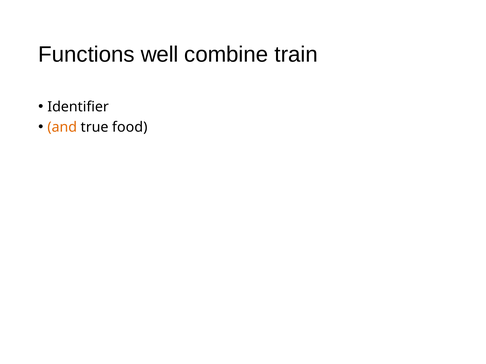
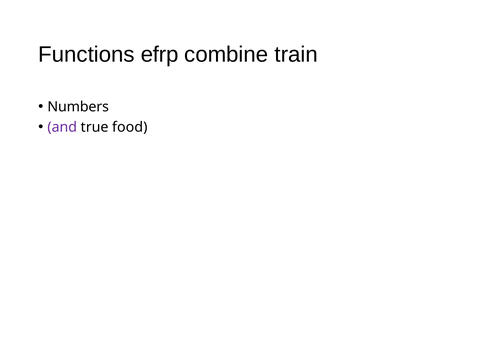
well: well -> efrp (160, 54)
Identifier: Identifier -> Numbers (78, 107)
and colour: orange -> purple (62, 127)
